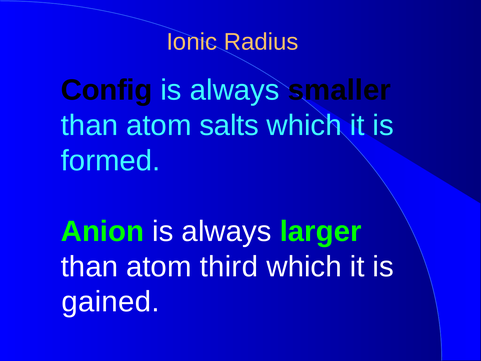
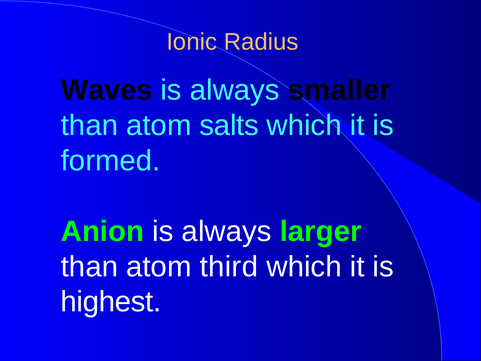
Config: Config -> Waves (107, 90)
gained: gained -> highest (111, 302)
